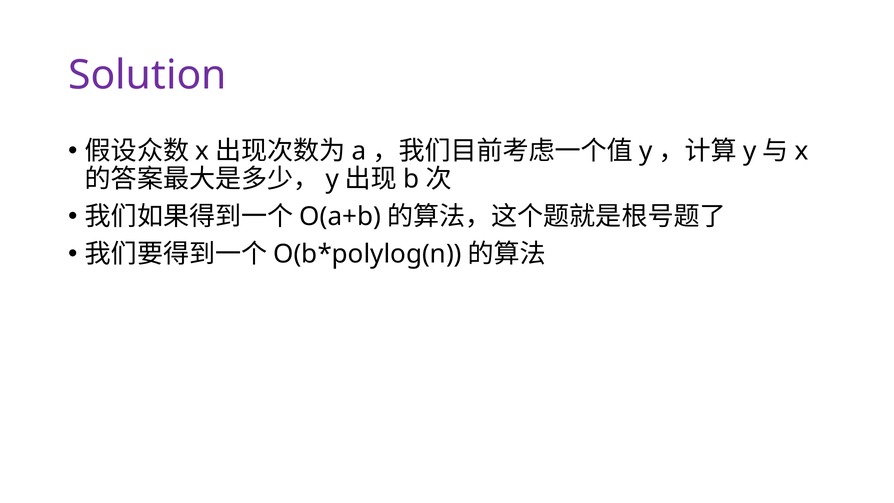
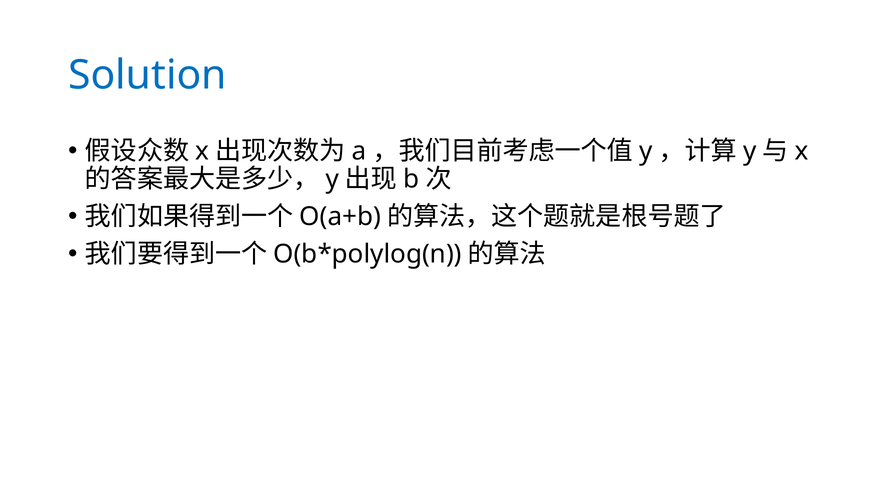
Solution colour: purple -> blue (147, 75)
